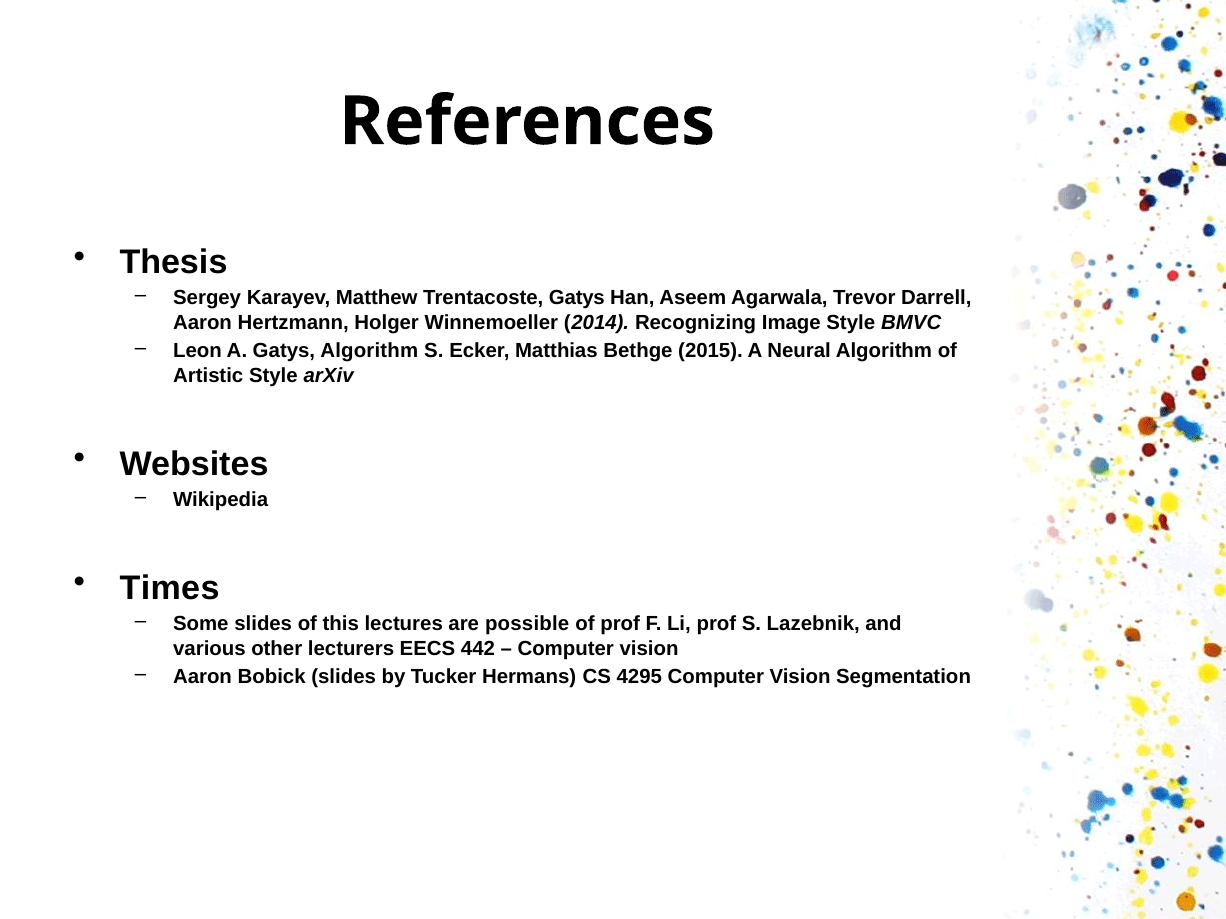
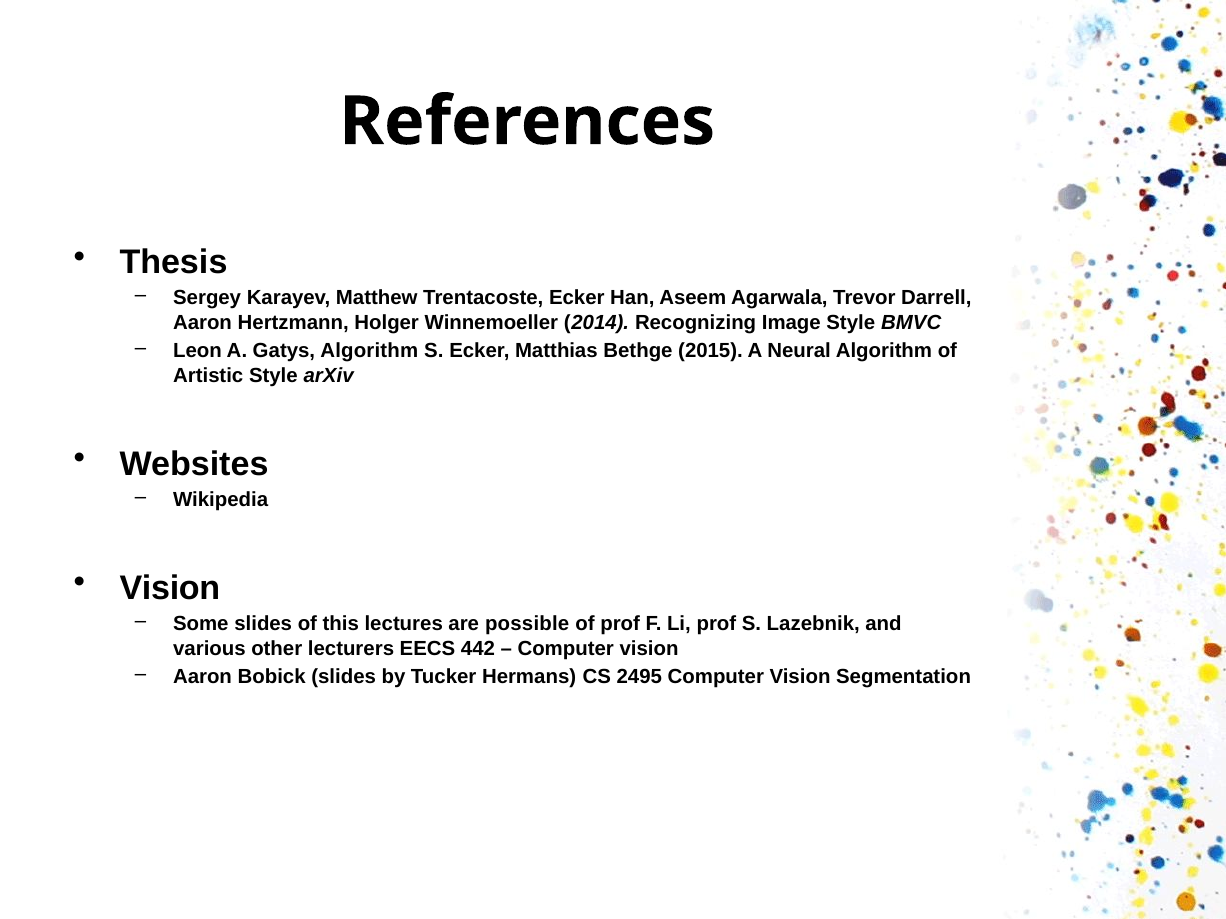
Trentacoste Gatys: Gatys -> Ecker (577, 298)
Times: Times -> Vision (170, 588)
4295: 4295 -> 2495 (639, 677)
